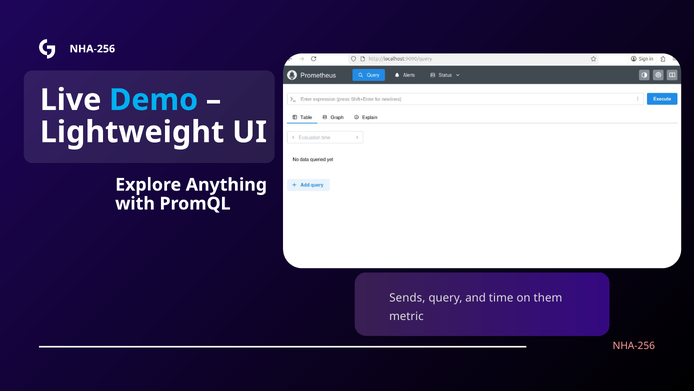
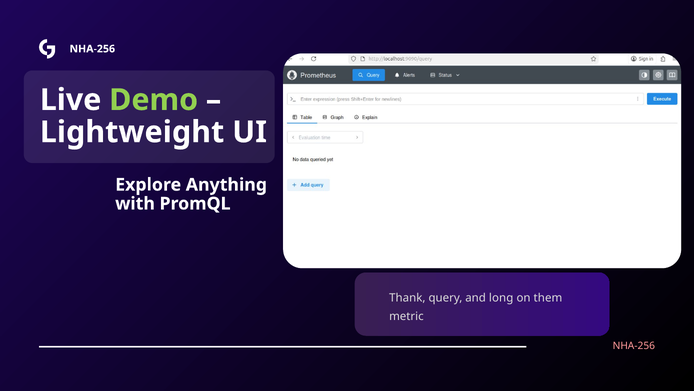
Demo colour: light blue -> light green (154, 100)
Sends: Sends -> Thank (407, 298)
time: time -> long (501, 298)
